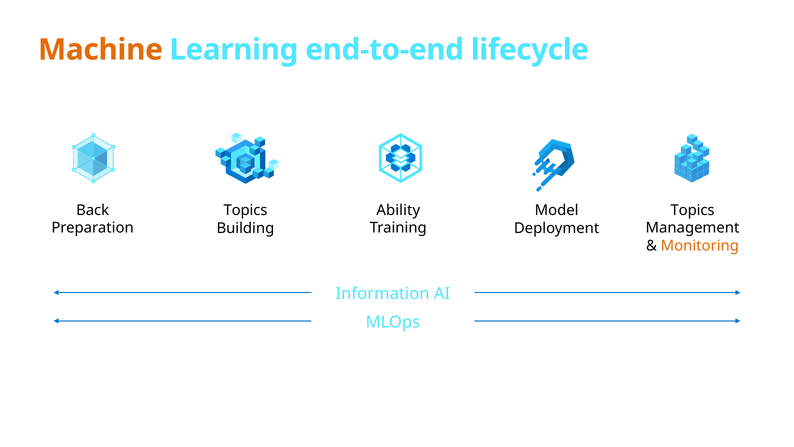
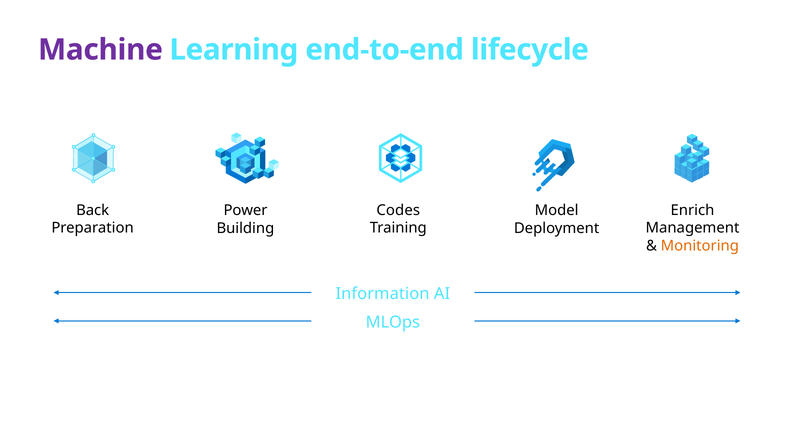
Machine colour: orange -> purple (101, 50)
Topics: Topics -> Power (245, 210)
Ability: Ability -> Codes (398, 210)
Topics: Topics -> Enrich (693, 210)
